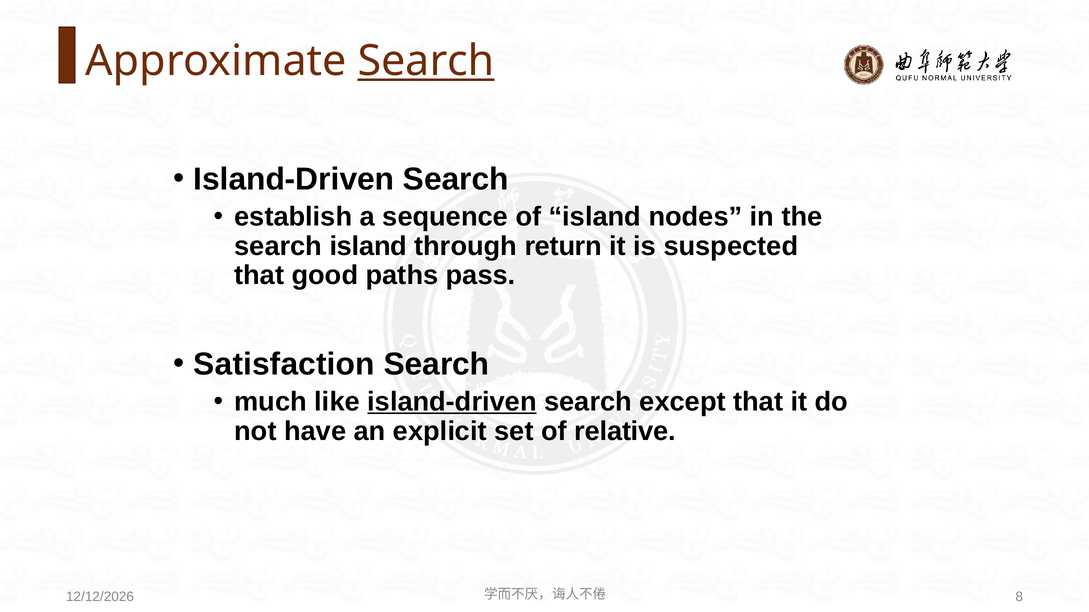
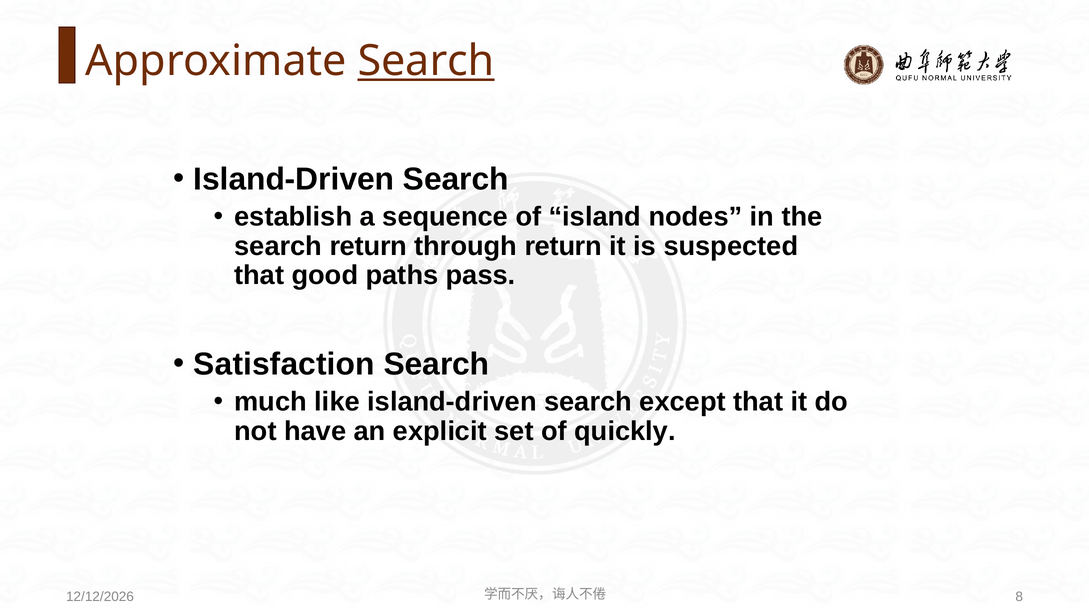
search island: island -> return (368, 246)
island-driven underline: present -> none (452, 402)
relative: relative -> quickly (625, 431)
